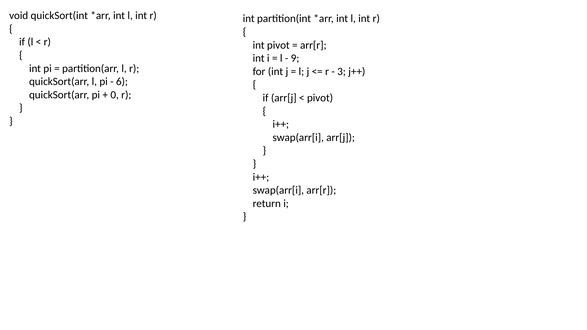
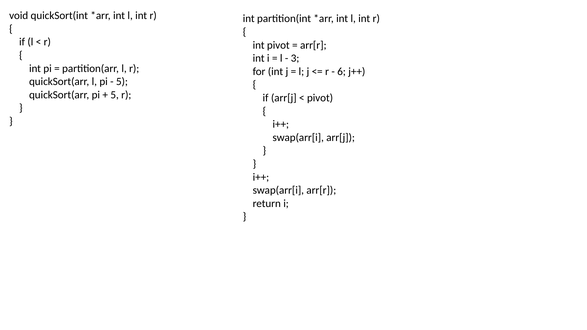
9: 9 -> 3 (295, 58)
3: 3 -> 6 (342, 72)
6: 6 -> 5 (122, 82)
0: 0 -> 5 (115, 95)
